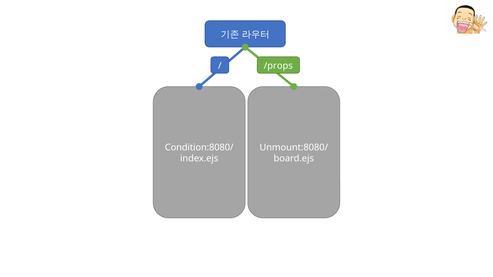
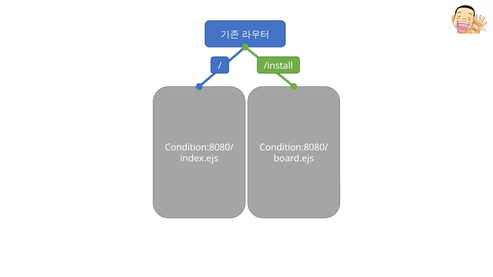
/props: /props -> /install (278, 66)
Unmount:8080/: Unmount:8080/ -> Condition:8080/ (294, 148)
